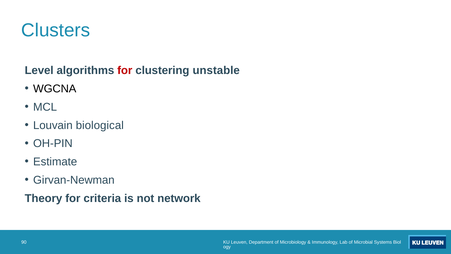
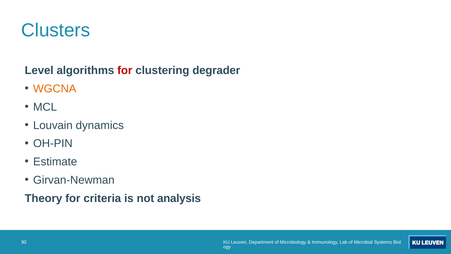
unstable: unstable -> degrader (216, 71)
WGCNA colour: black -> orange (55, 89)
biological: biological -> dynamics (100, 125)
network: network -> analysis (179, 198)
